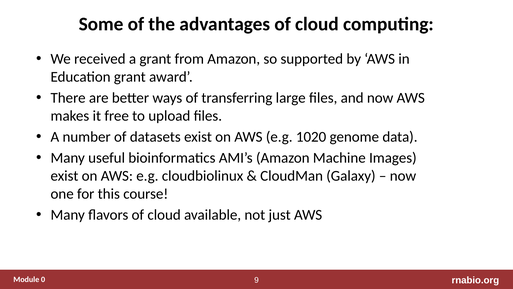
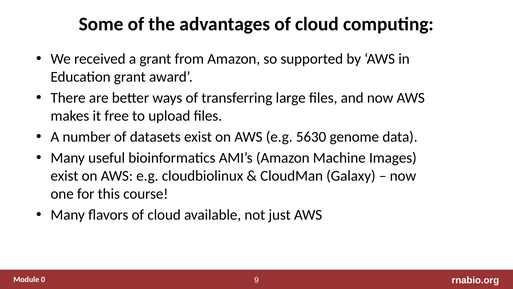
1020: 1020 -> 5630 (311, 137)
